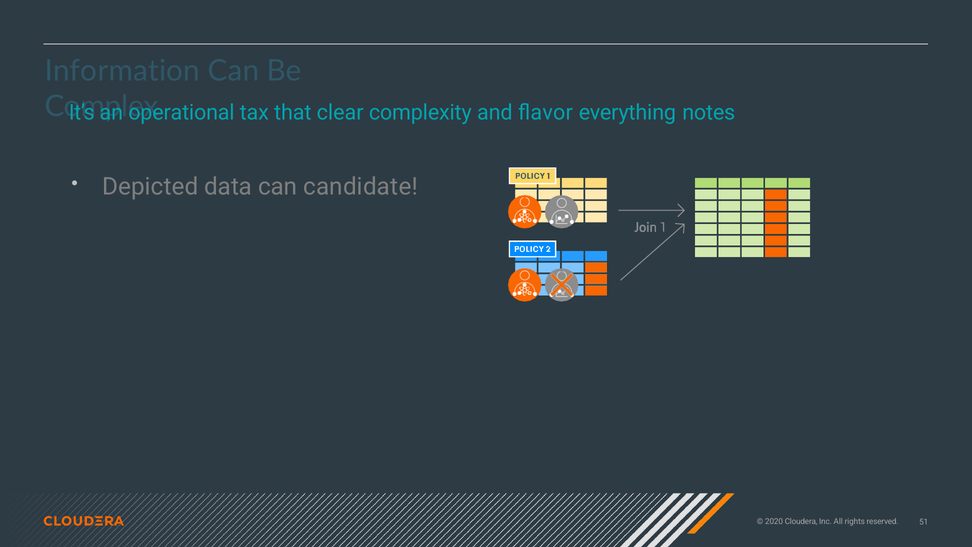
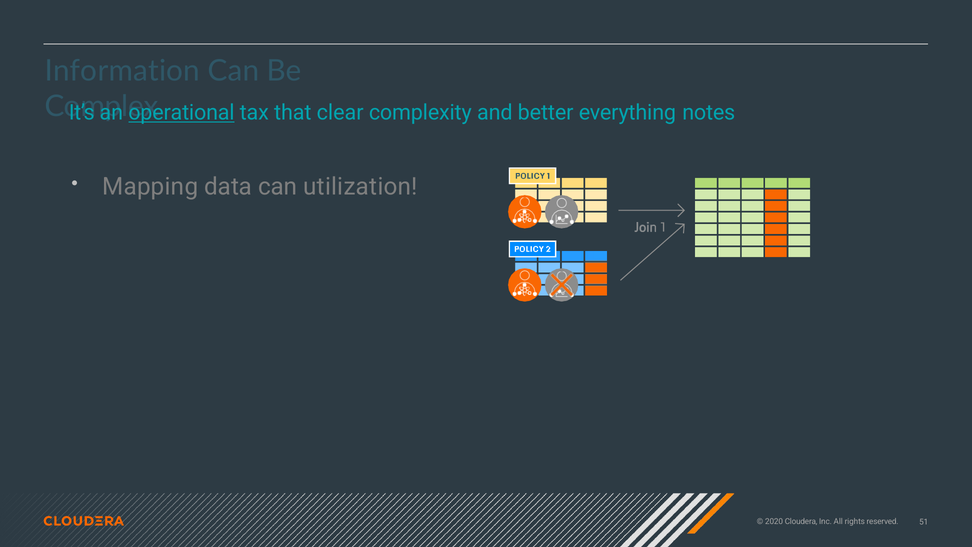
operational underline: none -> present (181, 113)
ﬂavor: ﬂavor -> better (546, 113)
Depicted: Depicted -> Mapping (150, 187)
candidate: candidate -> utilization (360, 187)
